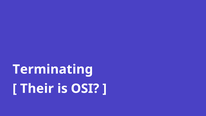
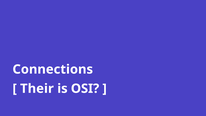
Terminating: Terminating -> Connections (53, 69)
